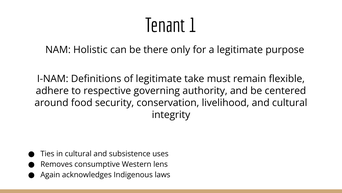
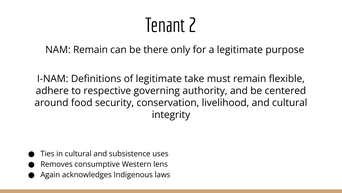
1: 1 -> 2 (193, 26)
NAM Holistic: Holistic -> Remain (90, 50)
